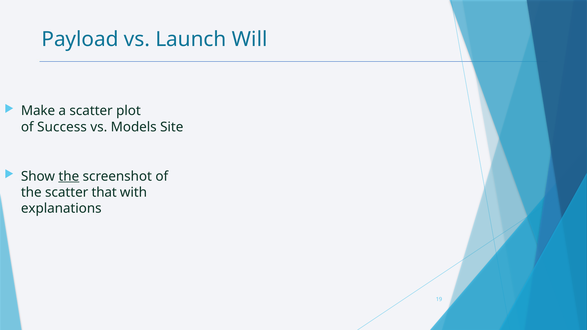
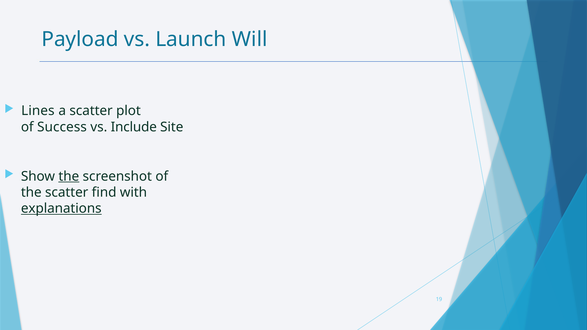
Make: Make -> Lines (38, 111)
Models: Models -> Include (134, 127)
that: that -> find (104, 192)
explanations underline: none -> present (61, 209)
